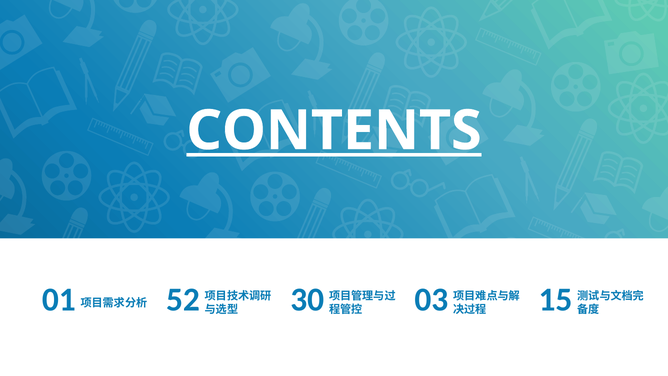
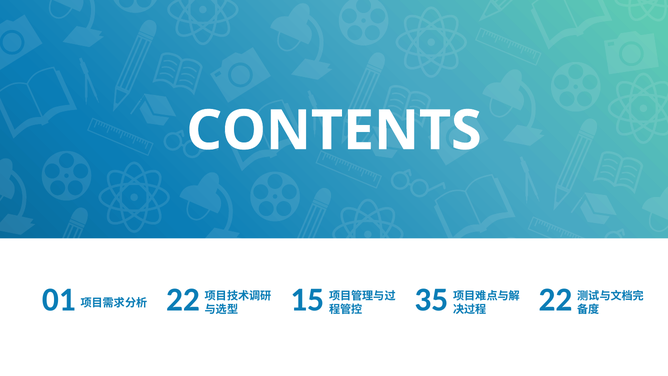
CONTENTS underline: present -> none (334, 131)
52: 52 -> 22 (183, 299)
30: 30 -> 15 (307, 299)
03: 03 -> 35 (431, 299)
15: 15 -> 22 (555, 299)
